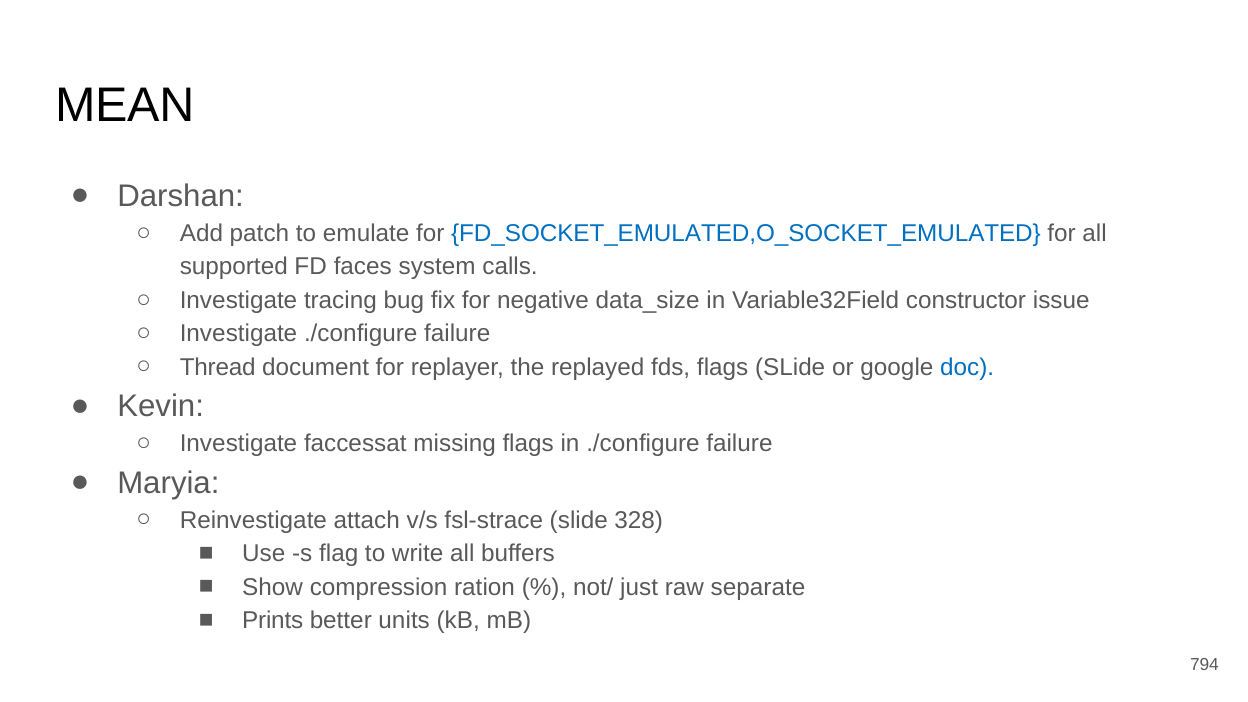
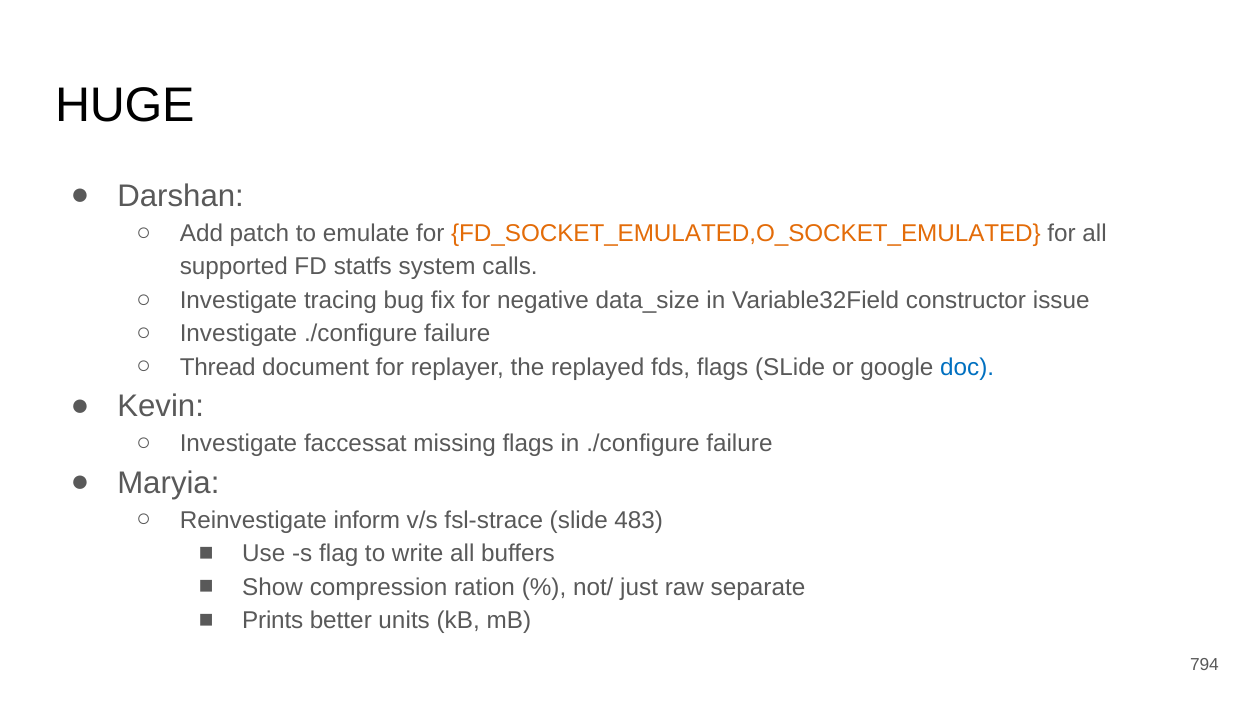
MEAN: MEAN -> HUGE (125, 106)
FD_SOCKET_EMULATED,O_SOCKET_EMULATED colour: blue -> orange (746, 233)
faces: faces -> statfs (363, 267)
attach: attach -> inform (367, 520)
328: 328 -> 483 (639, 520)
